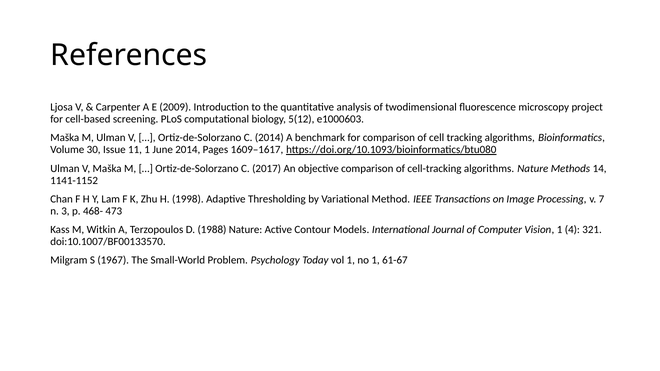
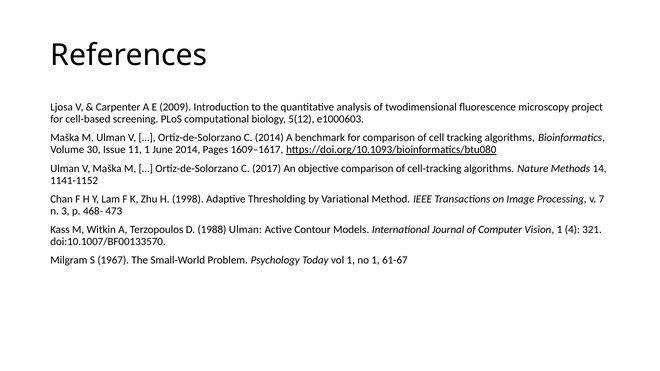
1988 Nature: Nature -> Ulman (245, 230)
